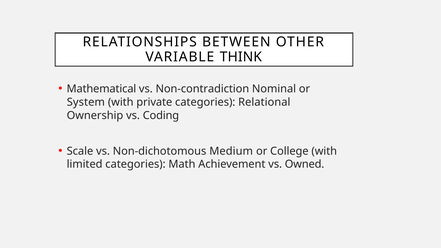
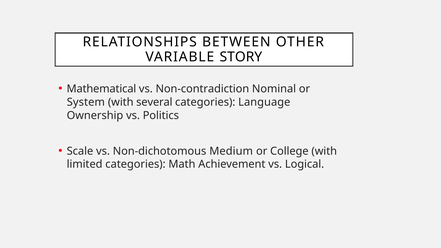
THINK: THINK -> STORY (241, 57)
private: private -> several (154, 102)
Relational: Relational -> Language (264, 102)
Coding: Coding -> Politics (161, 115)
Owned: Owned -> Logical (305, 164)
